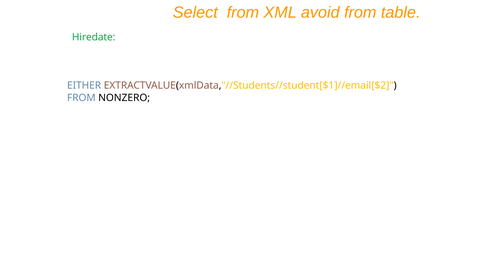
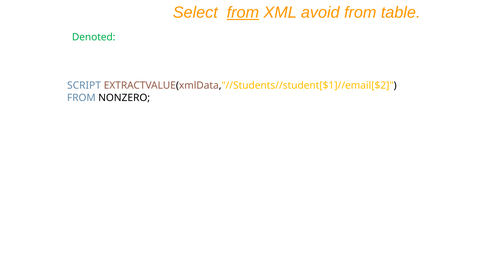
from underline: none -> present (243, 13)
Hiredate: Hiredate -> Denoted (94, 37)
EITHER: EITHER -> SCRIPT (84, 86)
